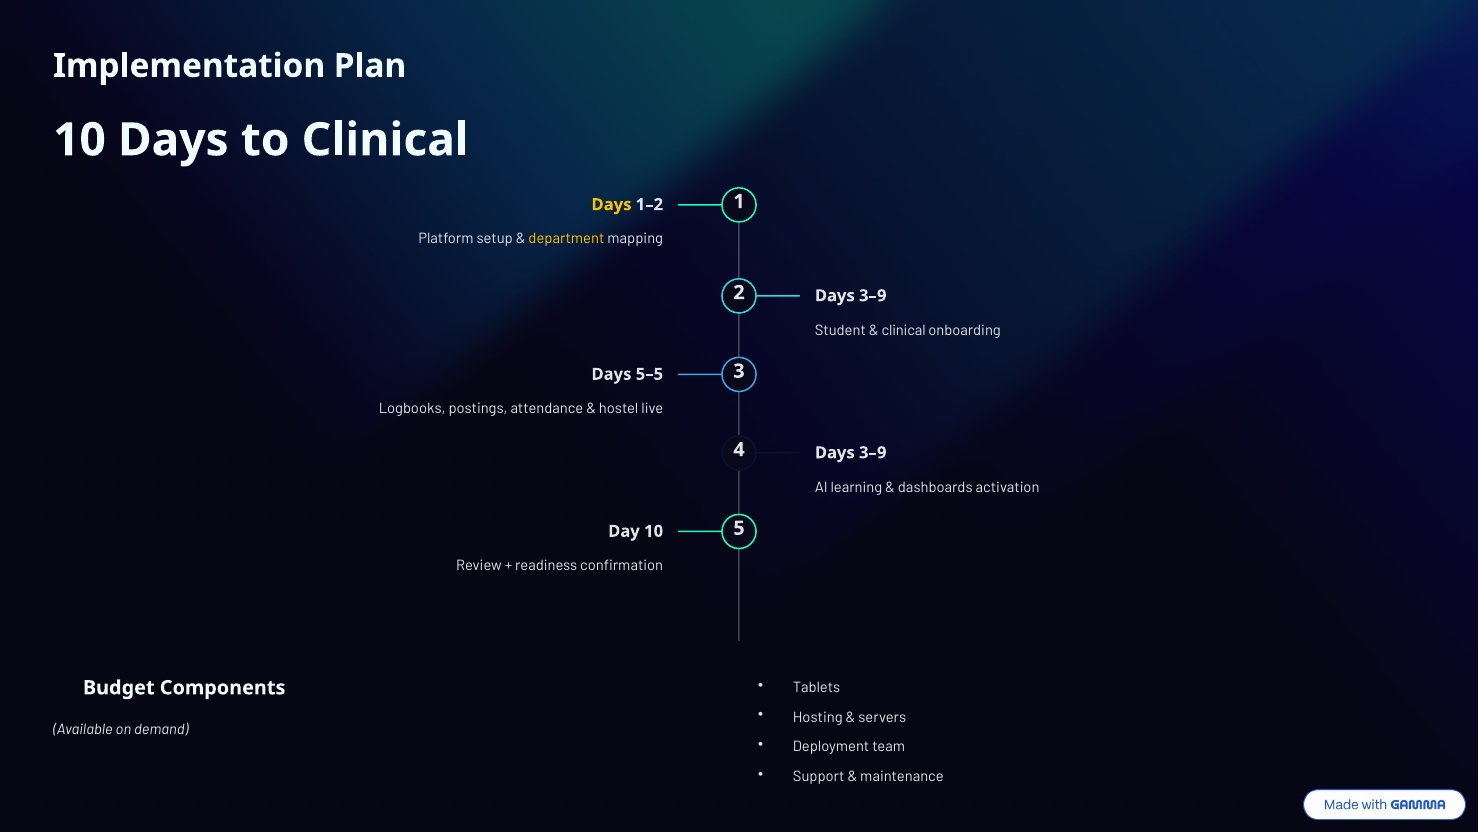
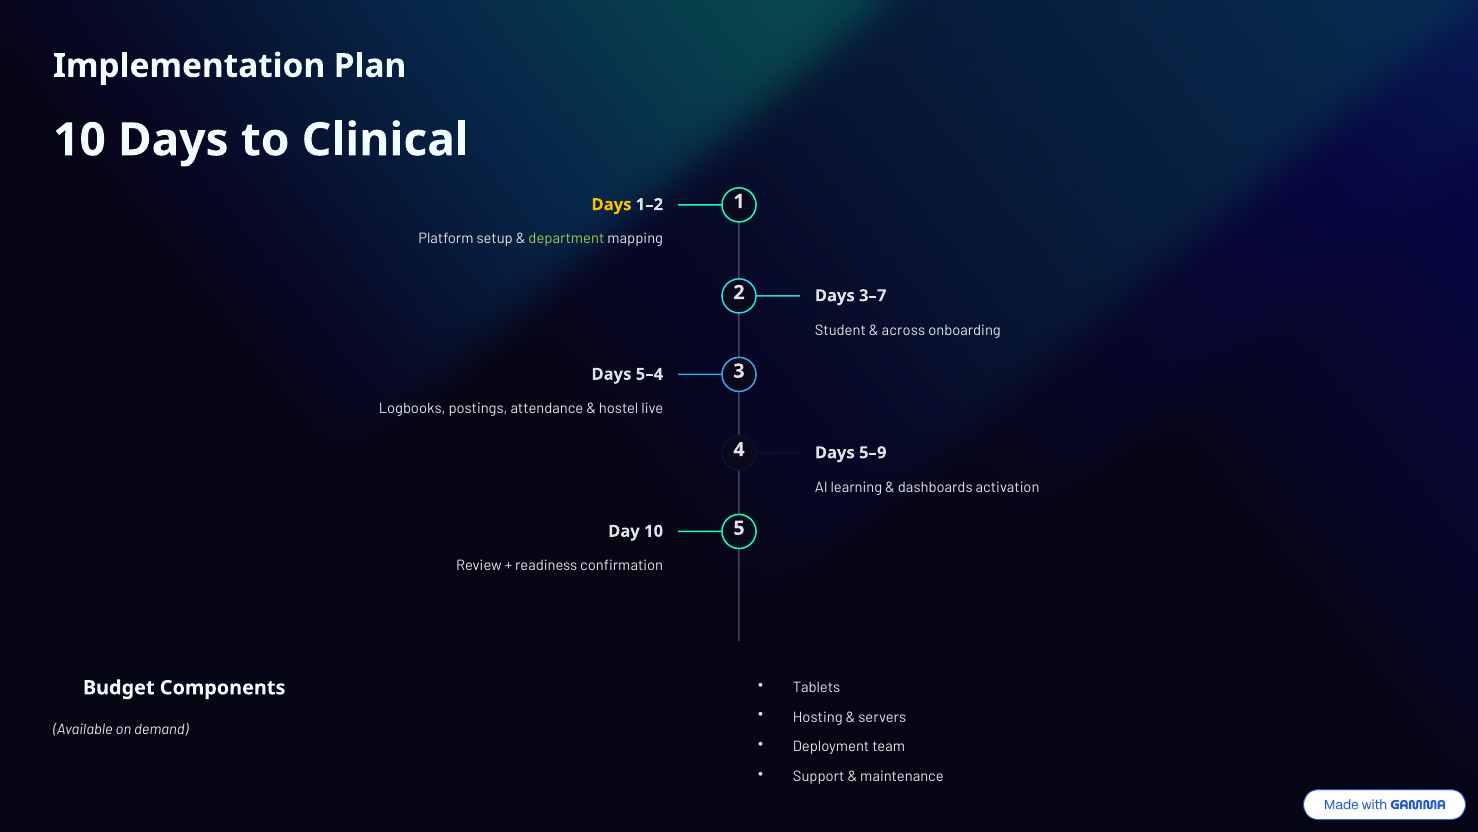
department colour: yellow -> light green (566, 239)
2 Days 3–9: 3–9 -> 3–7 (873, 296)
clinical: clinical -> across (903, 330)
5–5: 5–5 -> 5–4 (649, 374)
4 Days 3–9: 3–9 -> 5–9 (873, 452)
